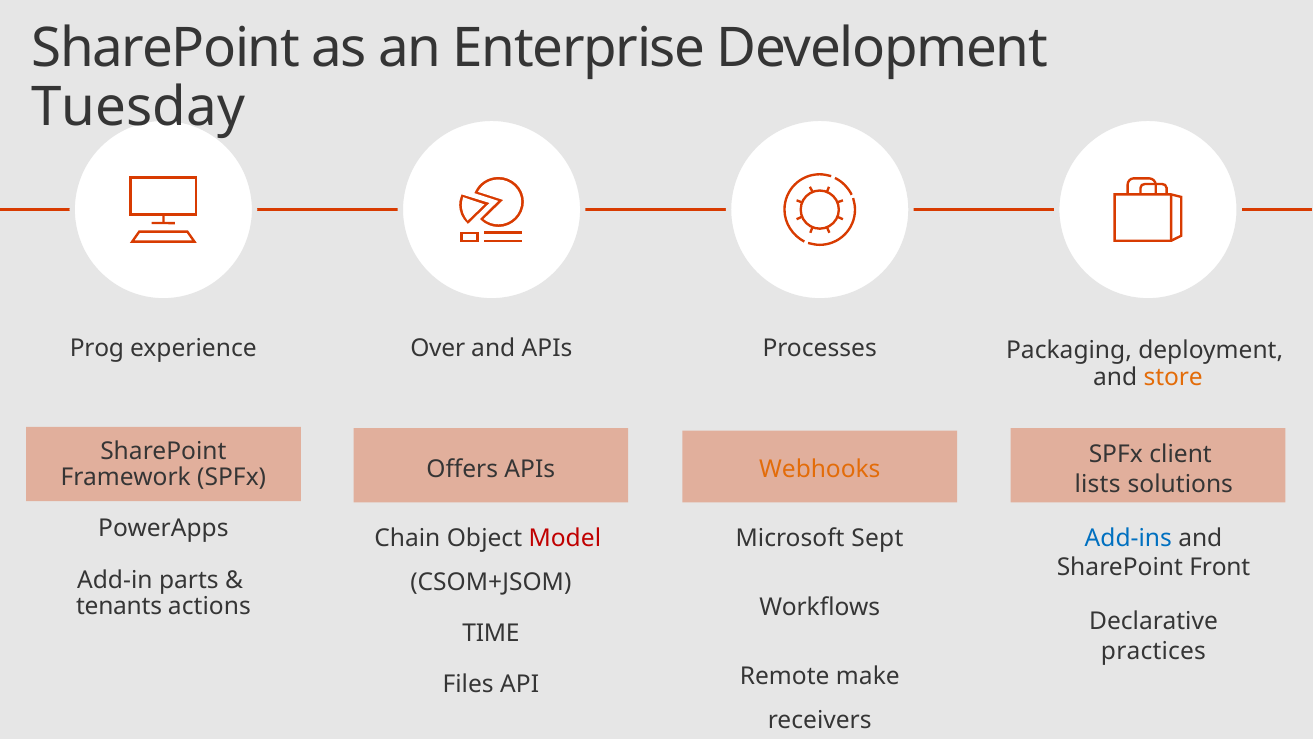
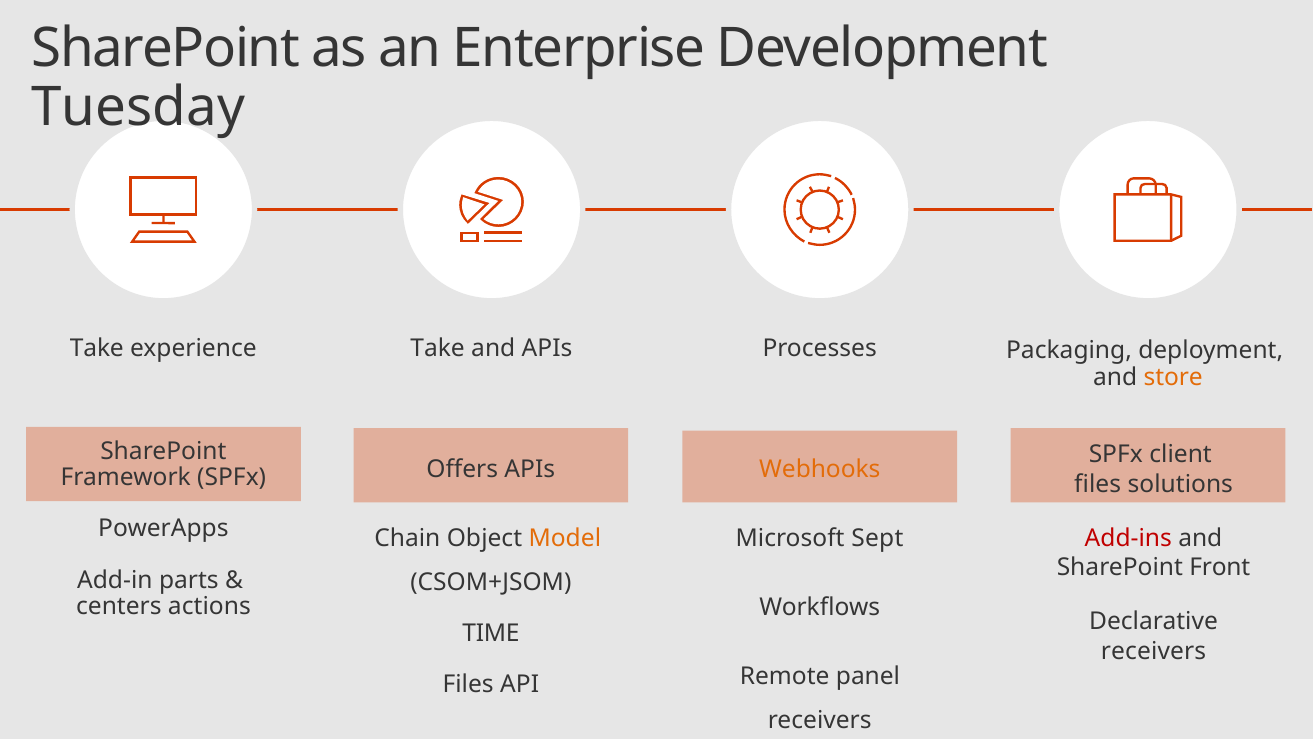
Prog: Prog -> Take (97, 348)
experience Over: Over -> Take (438, 348)
lists: lists -> files (1098, 484)
Model colour: red -> orange (565, 538)
Add-ins colour: blue -> red (1128, 538)
tenants: tenants -> centers (119, 606)
practices: practices -> receivers (1154, 651)
make: make -> panel (868, 675)
